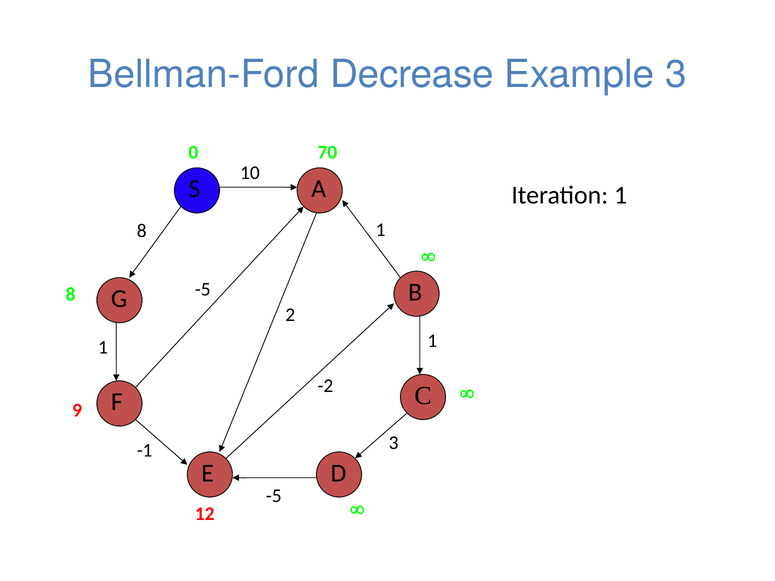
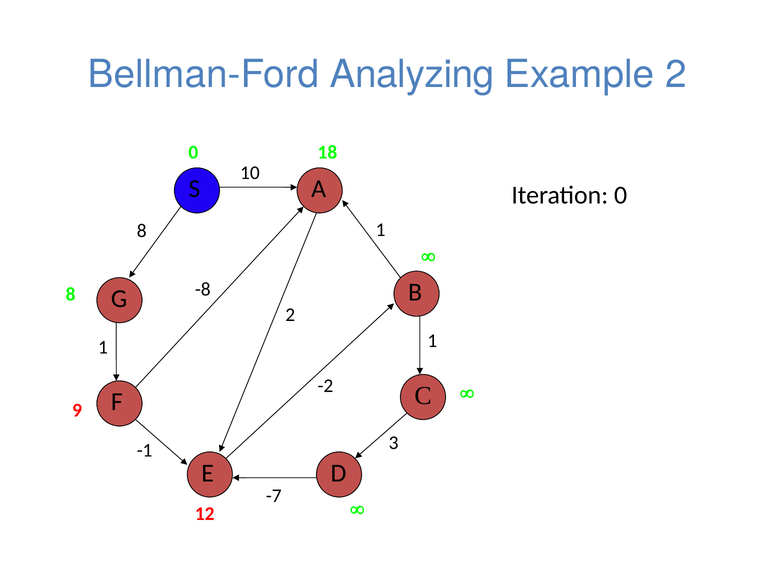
Decrease: Decrease -> Analyzing (412, 74)
Example 3: 3 -> 2 (676, 74)
70: 70 -> 18 (327, 152)
Iteration 1: 1 -> 0 (621, 195)
-5: -5 -> -8 (203, 289)
-5: -5 -> -7 (274, 496)
